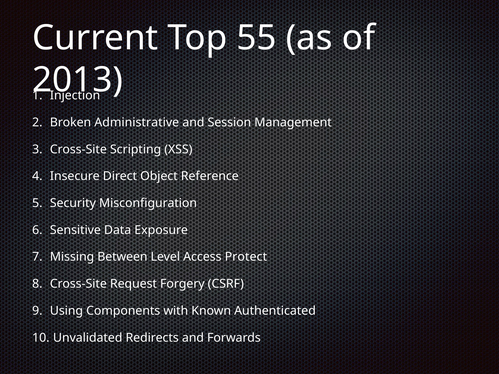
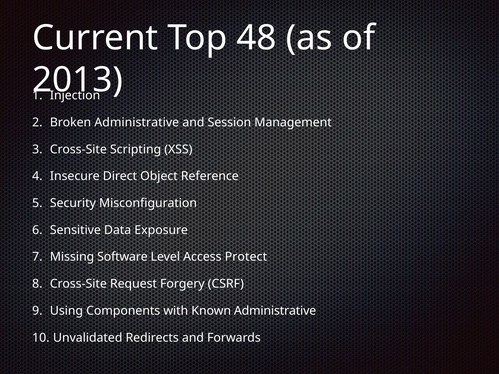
55: 55 -> 48 (257, 38)
Between: Between -> Software (122, 257)
Known Authenticated: Authenticated -> Administrative (275, 311)
